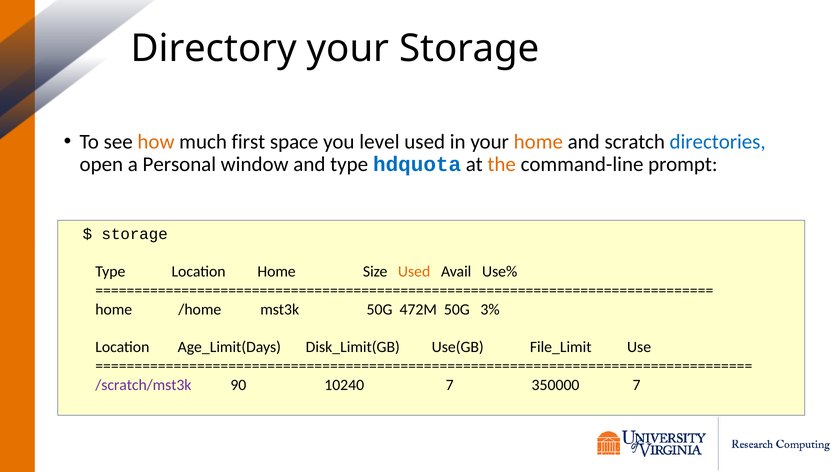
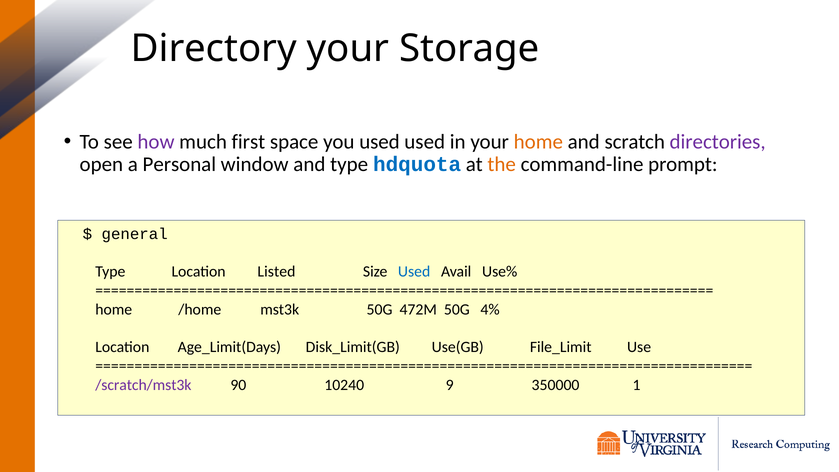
how colour: orange -> purple (156, 142)
you level: level -> used (379, 142)
directories colour: blue -> purple (718, 142)
storage: storage -> general (135, 234)
Location Home: Home -> Listed (276, 272)
Used colour: orange -> blue (414, 272)
3%: 3% -> 4% (490, 309)
10240 7: 7 -> 9 (450, 385)
350000 7: 7 -> 1 (637, 385)
